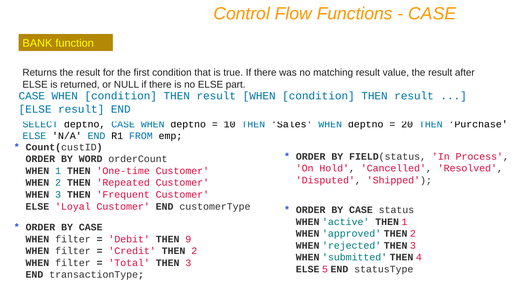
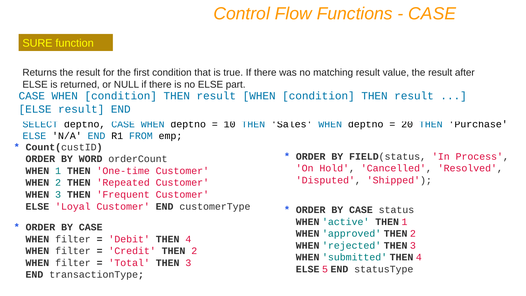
BANK: BANK -> SURE (37, 43)
Debit THEN 9: 9 -> 4 (188, 239)
